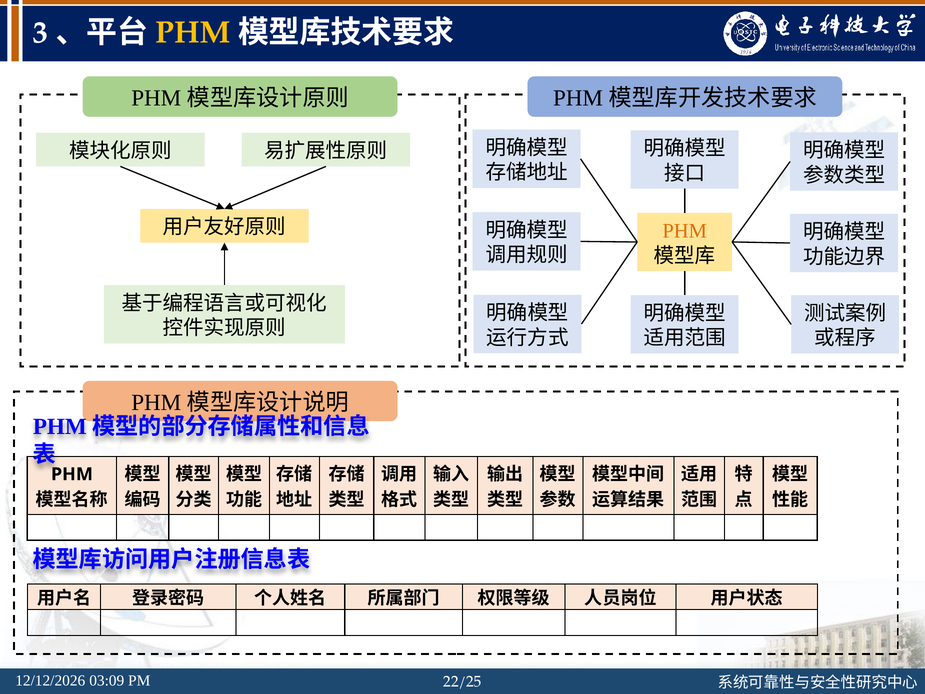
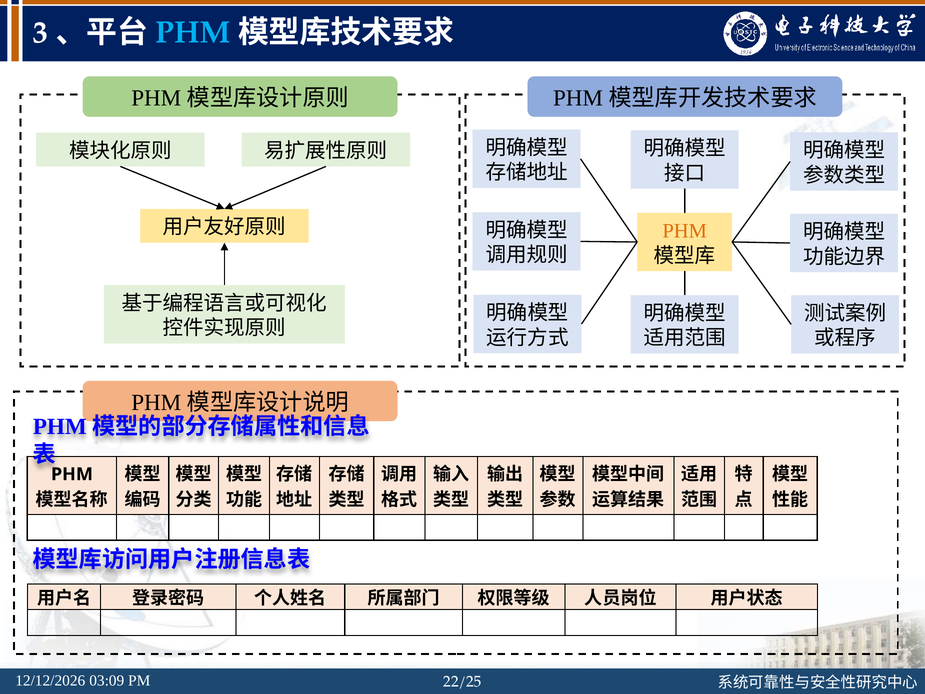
PHM colour: yellow -> light blue (193, 33)
